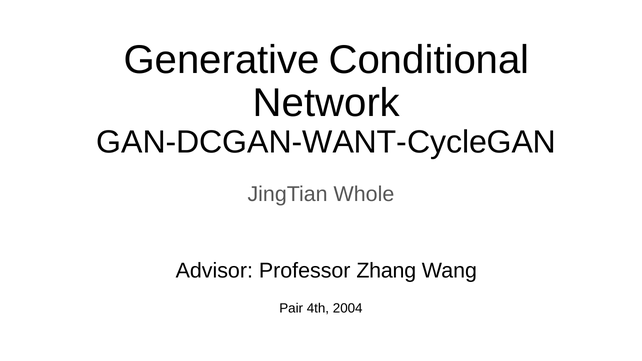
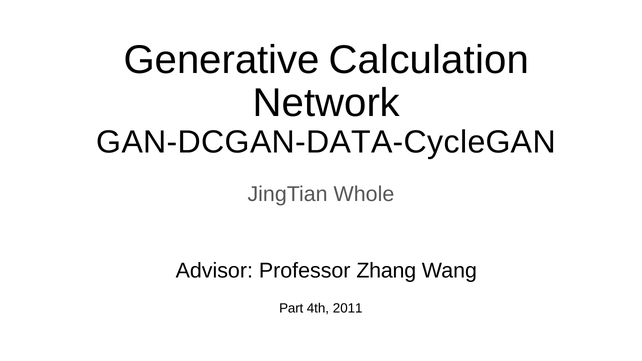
Conditional: Conditional -> Calculation (429, 60)
GAN-DCGAN-WANT-CycleGAN: GAN-DCGAN-WANT-CycleGAN -> GAN-DCGAN-DATA-CycleGAN (326, 142)
Pair: Pair -> Part (291, 309)
2004: 2004 -> 2011 (348, 309)
